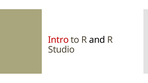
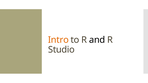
Intro colour: red -> orange (58, 40)
